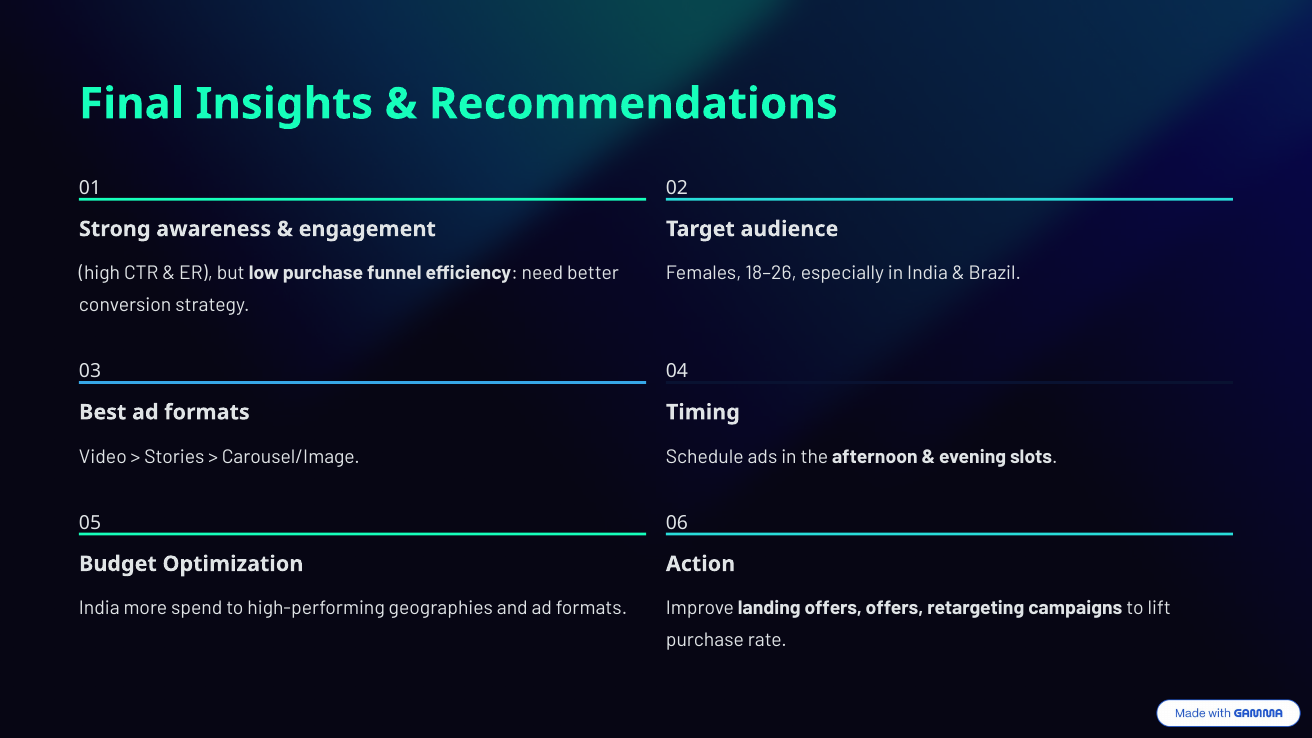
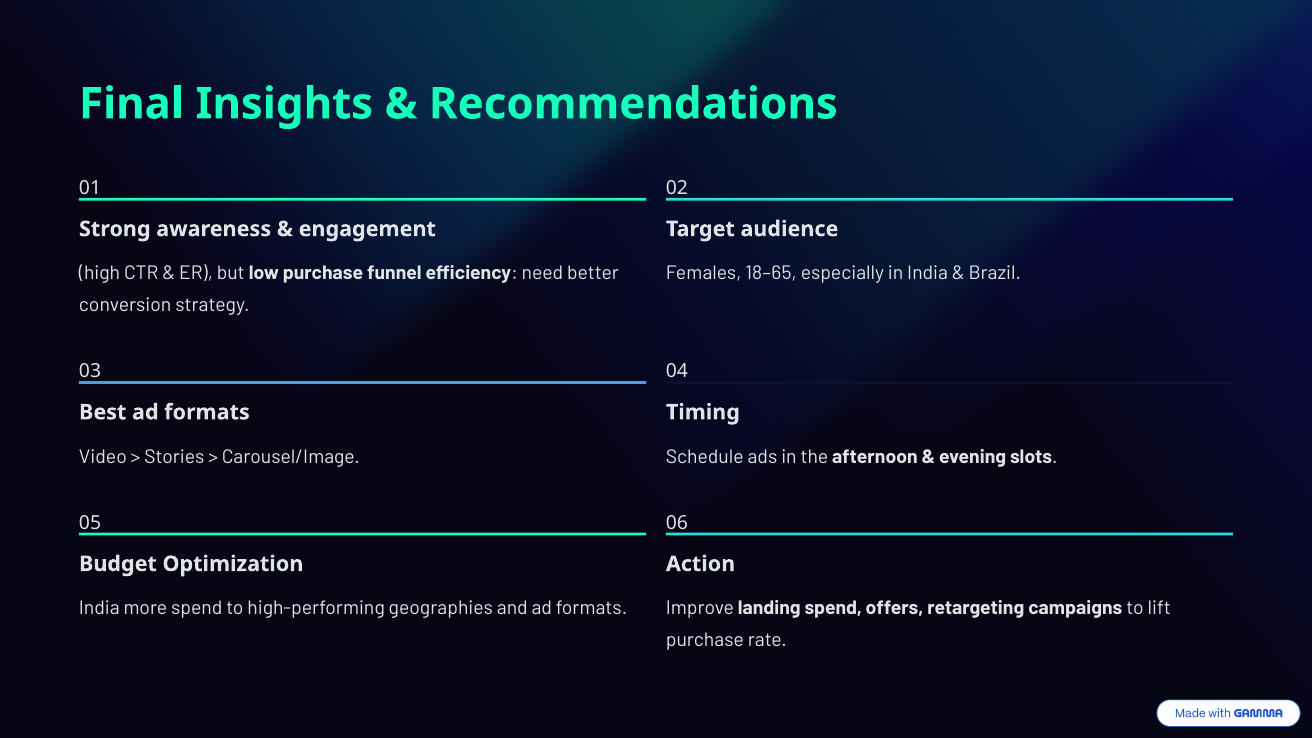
18–26: 18–26 -> 18–65 (771, 274)
landing offers: offers -> spend (833, 608)
